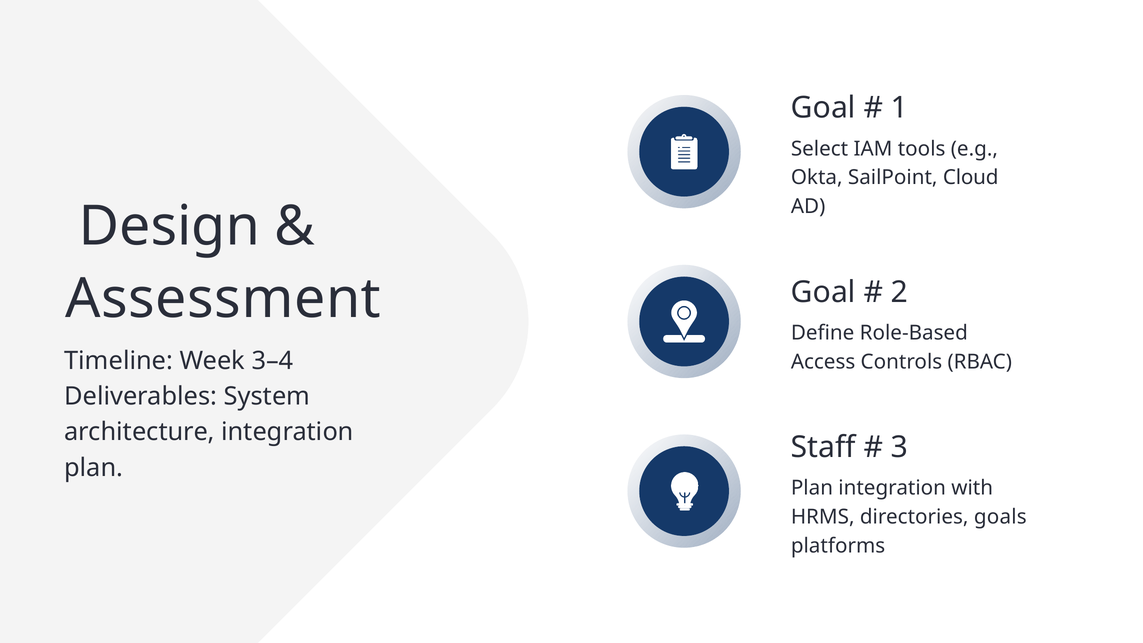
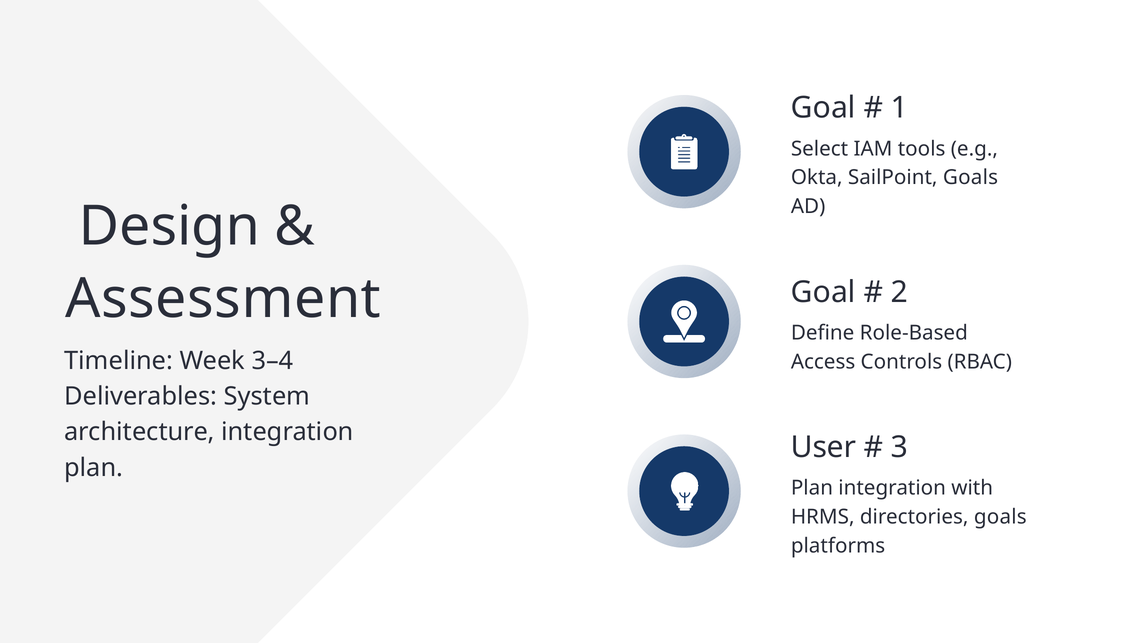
SailPoint Cloud: Cloud -> Goals (971, 178)
Staff: Staff -> User (823, 447)
